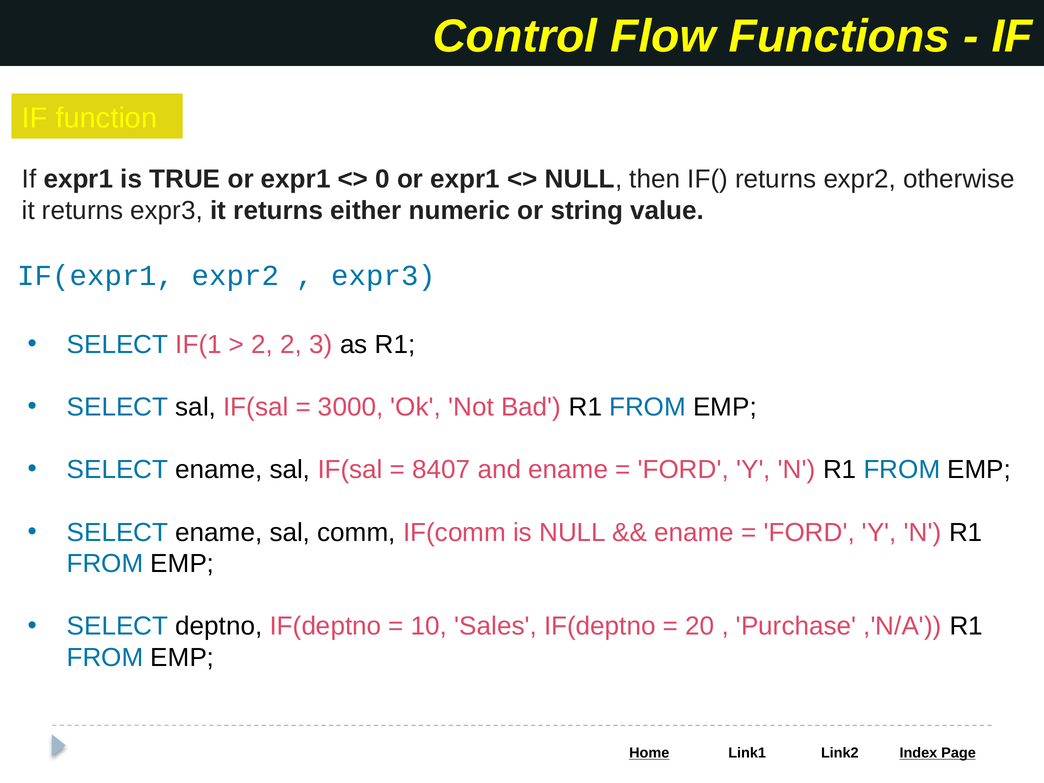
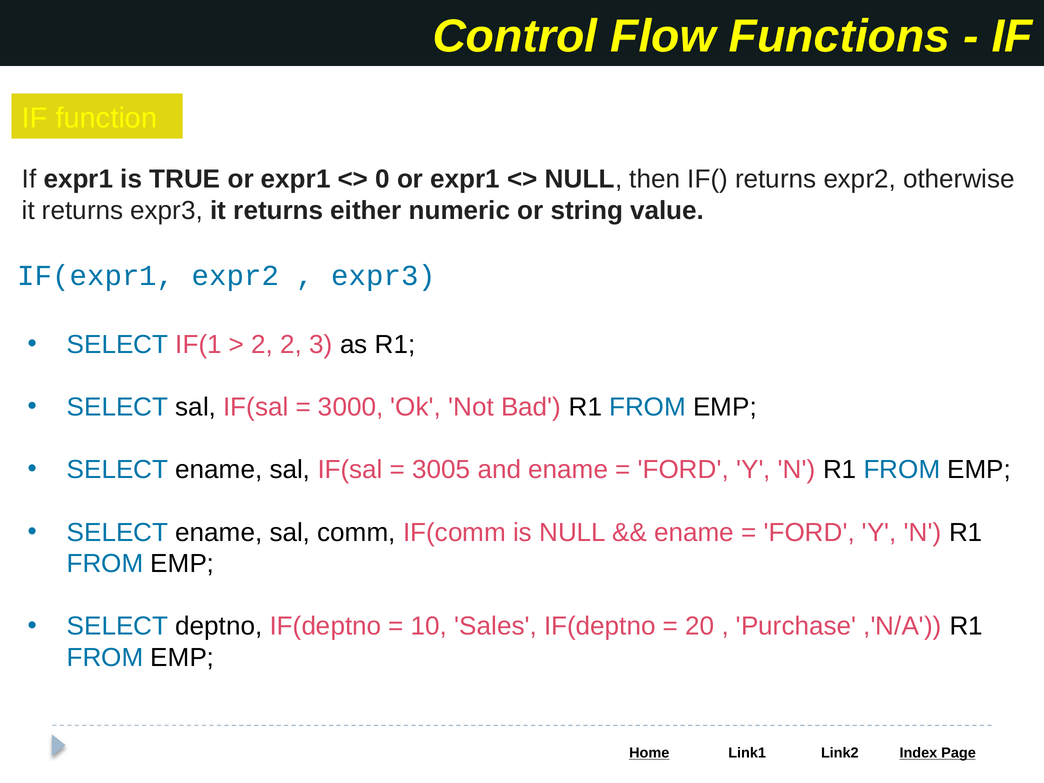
8407: 8407 -> 3005 (441, 470)
